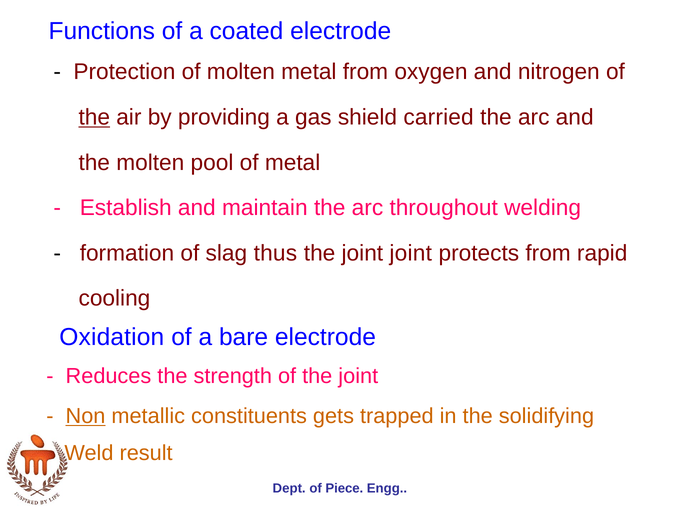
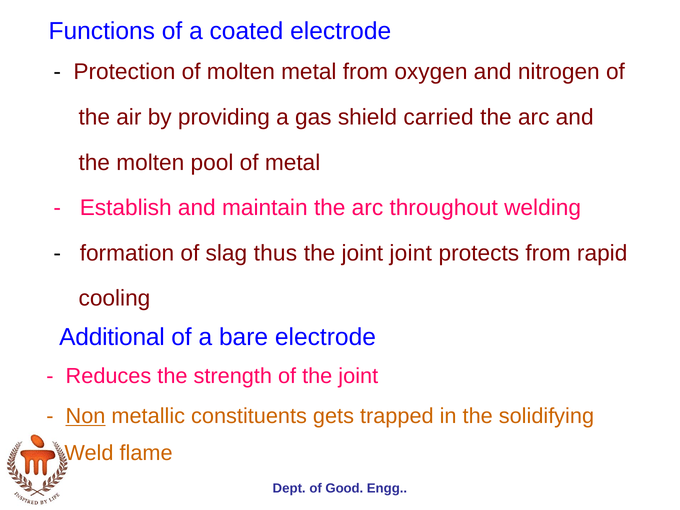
the underline: present -> none (94, 117)
Oxidation: Oxidation -> Additional (112, 337)
result: result -> flame (146, 453)
Piece: Piece -> Good (344, 488)
